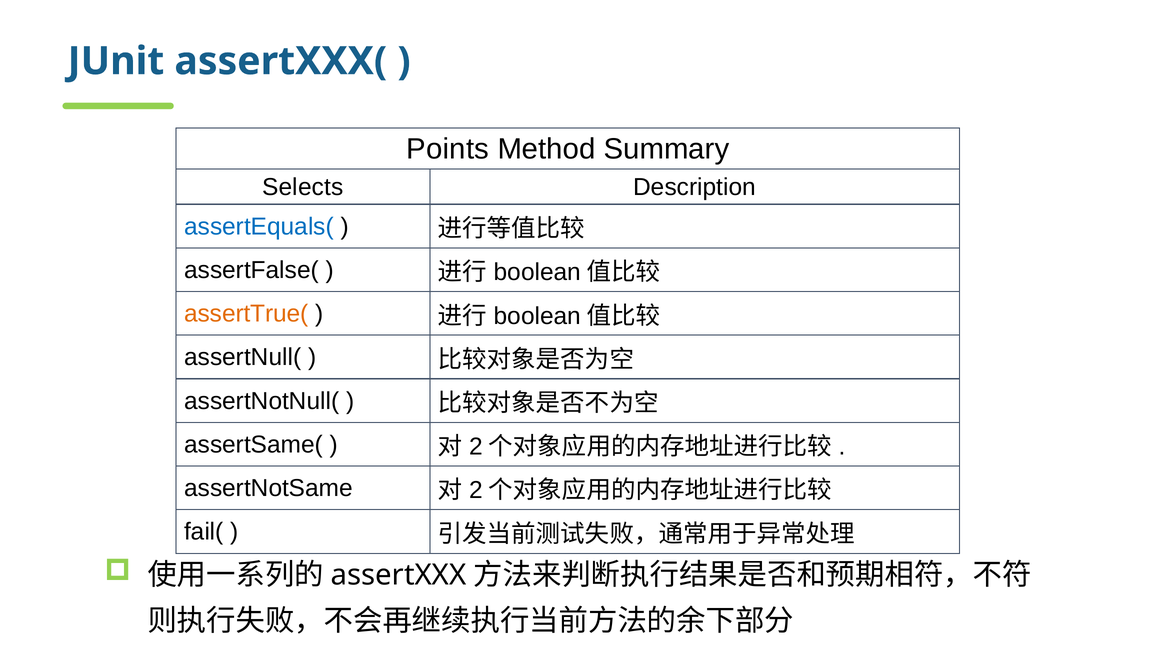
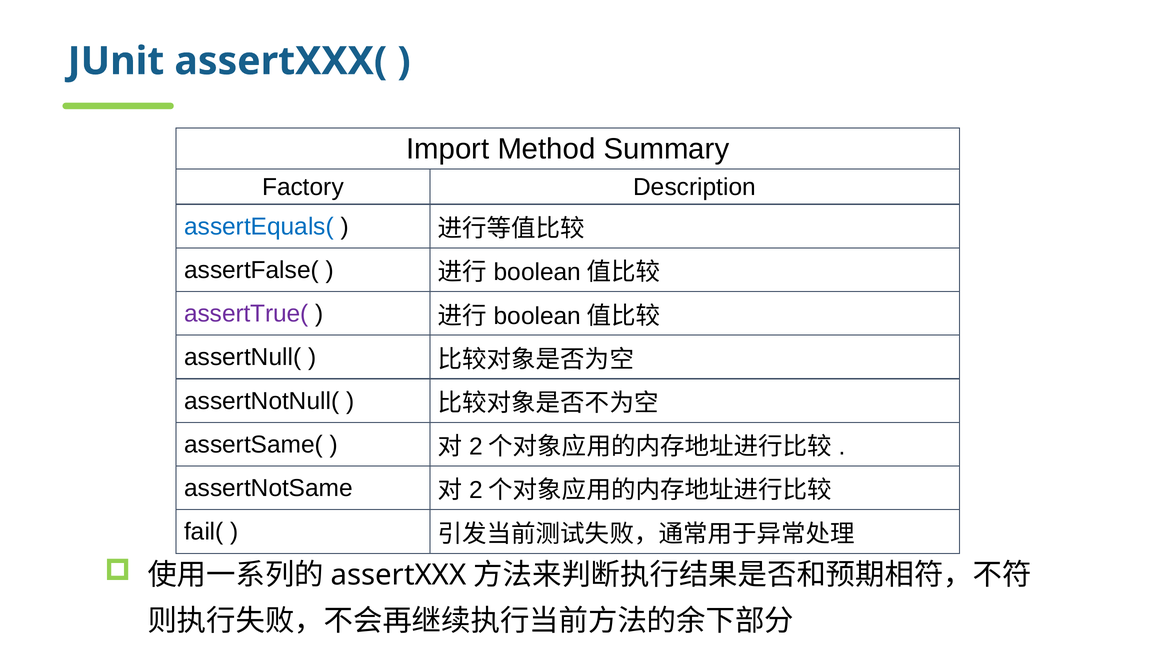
Points: Points -> Import (448, 149)
Selects: Selects -> Factory (303, 187)
assertTrue( colour: orange -> purple (246, 314)
